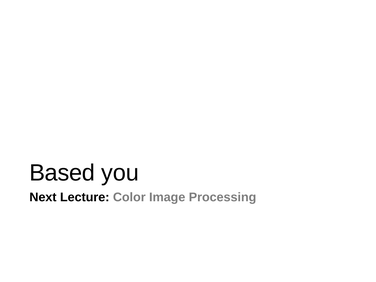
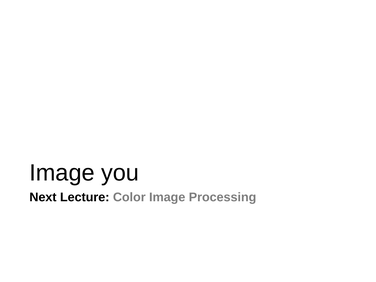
Based: Based -> Image (62, 173)
